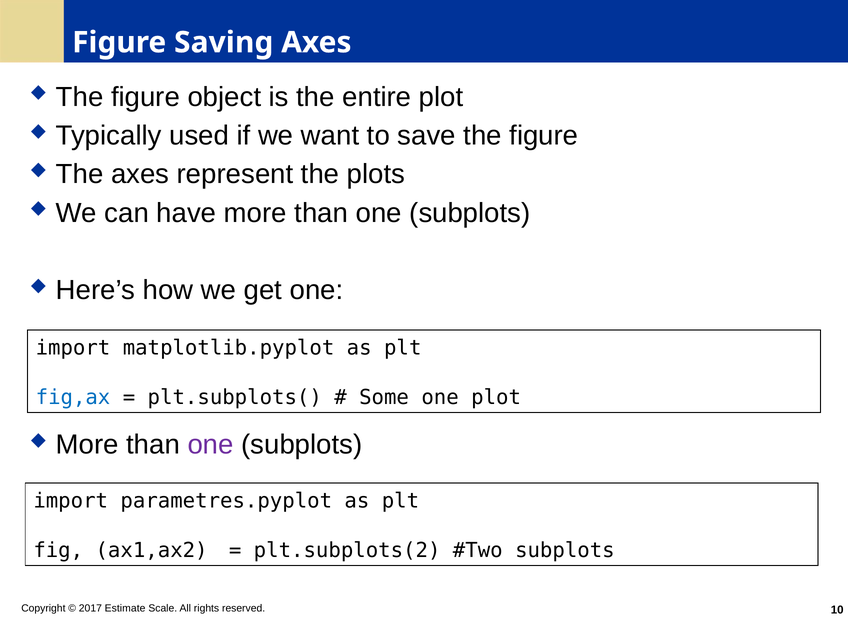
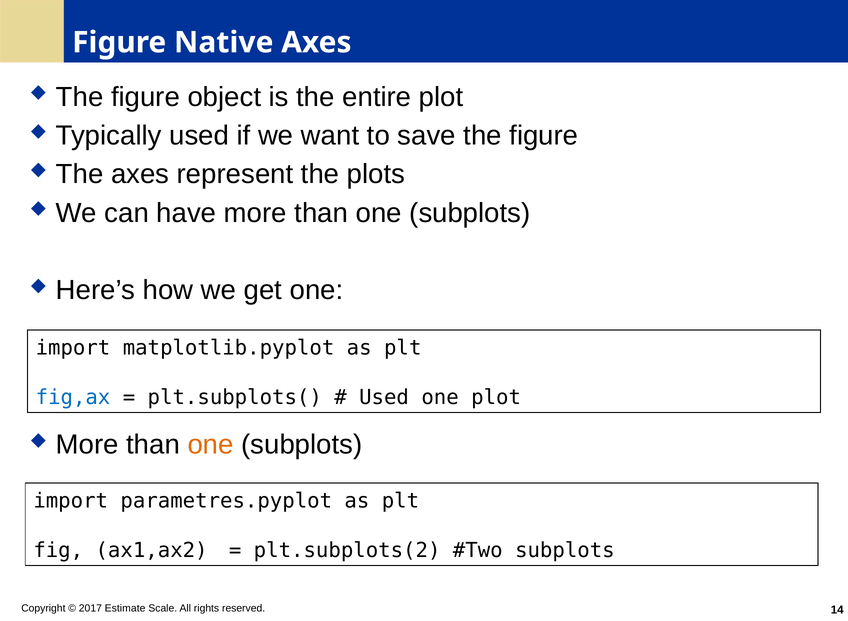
Saving: Saving -> Native (224, 42)
Some: Some -> Used (384, 397)
one colour: purple -> orange (211, 444)
10: 10 -> 14 (837, 610)
